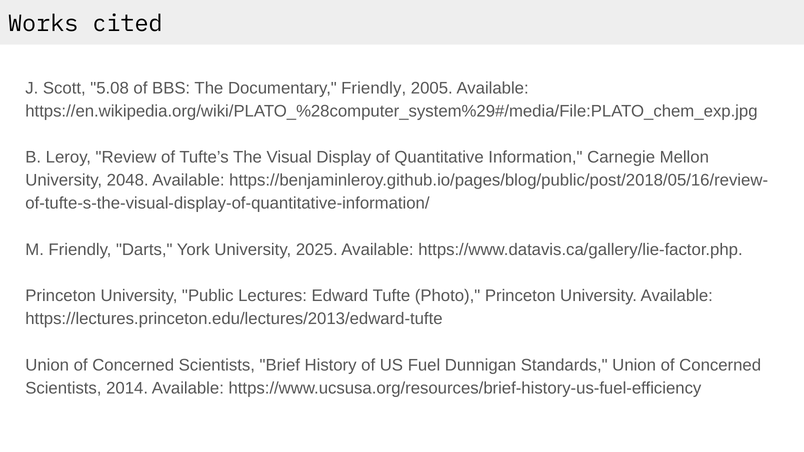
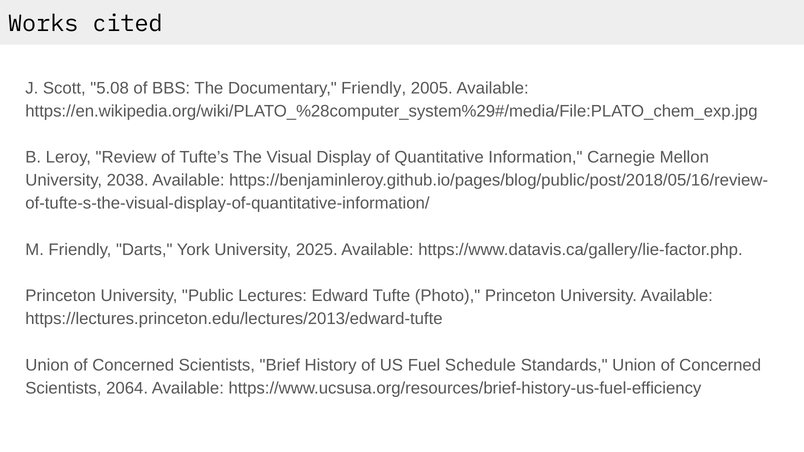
2048: 2048 -> 2038 (128, 180)
Dunnigan: Dunnigan -> Schedule (480, 365)
2014: 2014 -> 2064 (127, 388)
